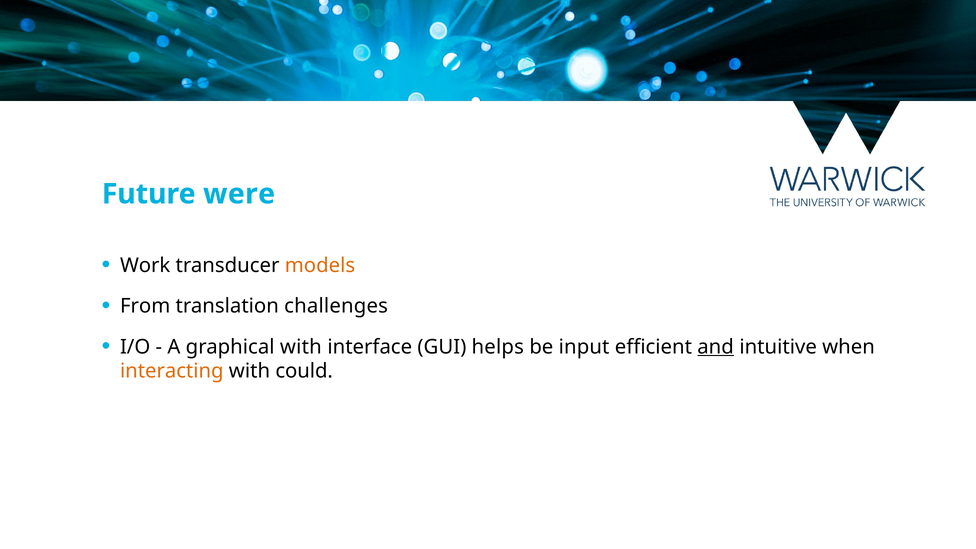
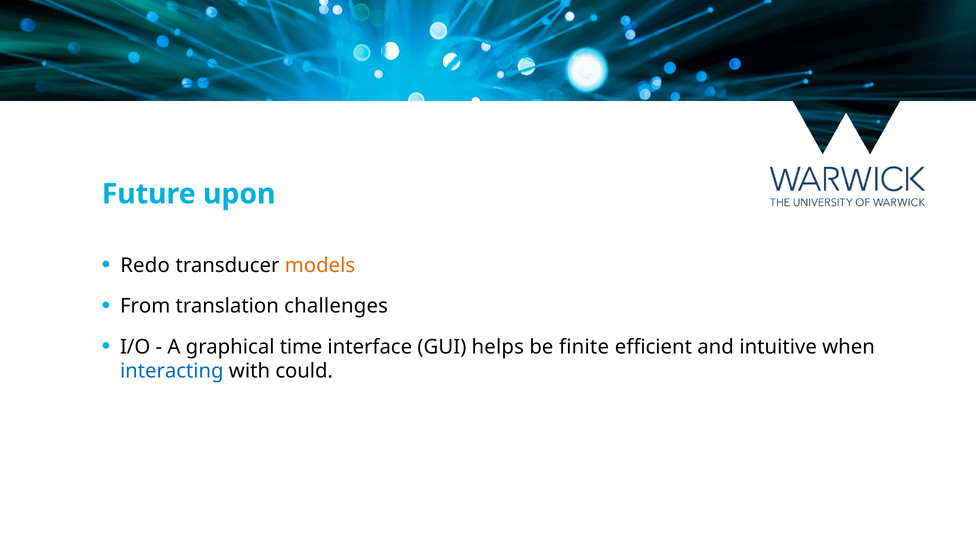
were: were -> upon (239, 194)
Work: Work -> Redo (145, 265)
graphical with: with -> time (301, 347)
input: input -> finite (584, 347)
and underline: present -> none (716, 347)
interacting colour: orange -> blue (172, 371)
